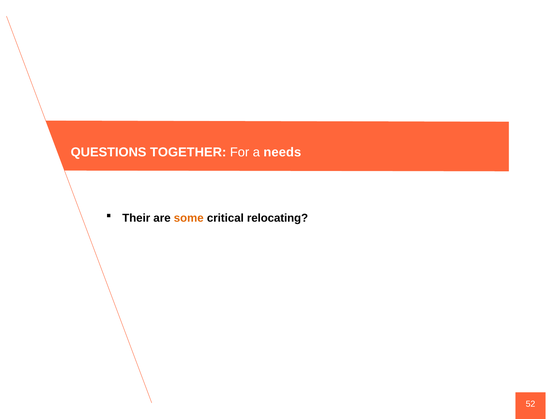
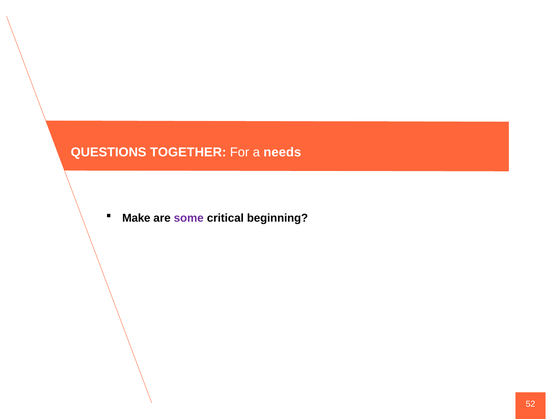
Their: Their -> Make (136, 218)
some colour: orange -> purple (189, 218)
relocating: relocating -> beginning (277, 218)
